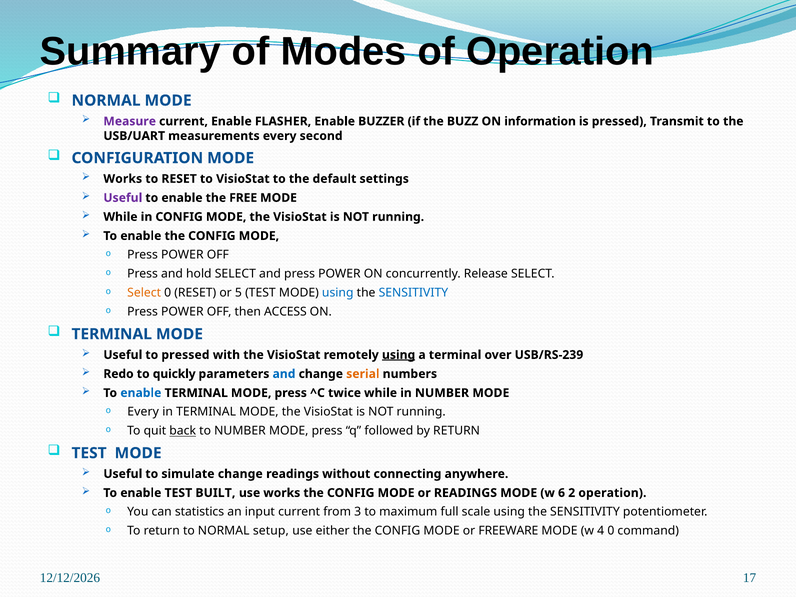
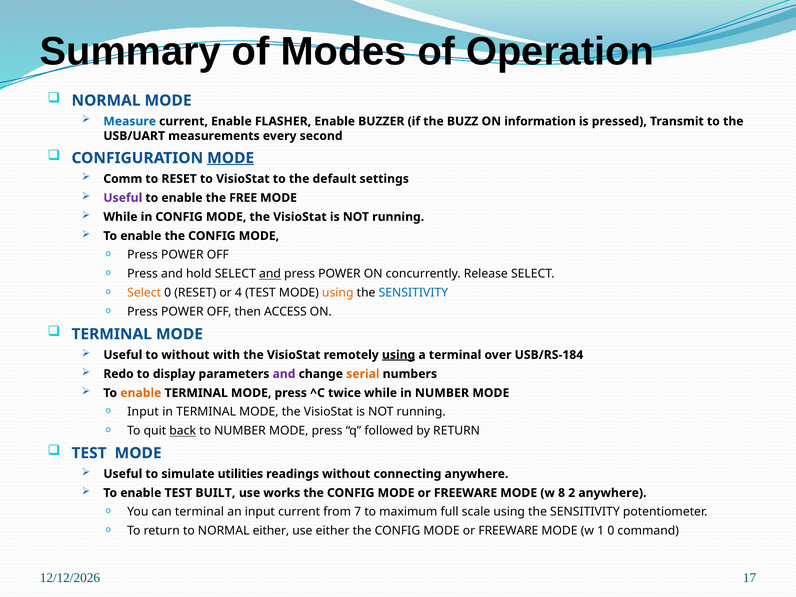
Measure colour: purple -> blue (130, 121)
MODE underline: none -> present (231, 158)
Works: Works -> Comm (123, 179)
and underline: none -> present (270, 274)
5: 5 -> 4 (238, 293)
using colour: blue -> orange (338, 293)
to pressed: pressed -> without (185, 355)
USB/RS-239: USB/RS-239 -> USB/RS-184 (549, 355)
quickly: quickly -> display (174, 374)
and colour: blue -> purple (284, 374)
enable colour: blue -> orange (141, 393)
Every: Every -> Input (143, 412)
simulate change: change -> utilities (240, 474)
READINGS: READINGS -> FREEWARE (466, 493)
6: 6 -> 8 (562, 493)
2 operation: operation -> anywhere (612, 493)
can statistics: statistics -> terminal (199, 512)
3: 3 -> 7 (358, 512)
NORMAL setup: setup -> either (271, 531)
4: 4 -> 1 (601, 531)
